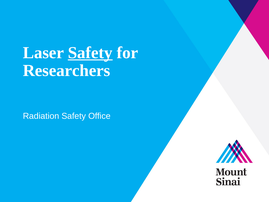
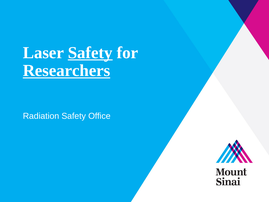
Researchers underline: none -> present (67, 71)
